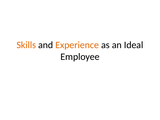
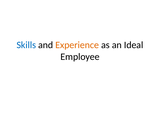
Skills colour: orange -> blue (26, 45)
